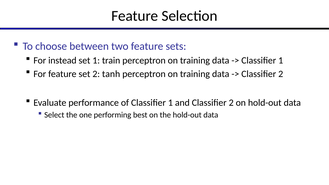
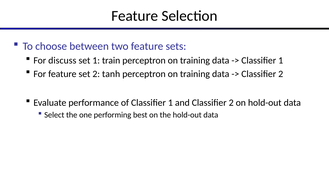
instead: instead -> discuss (62, 60)
